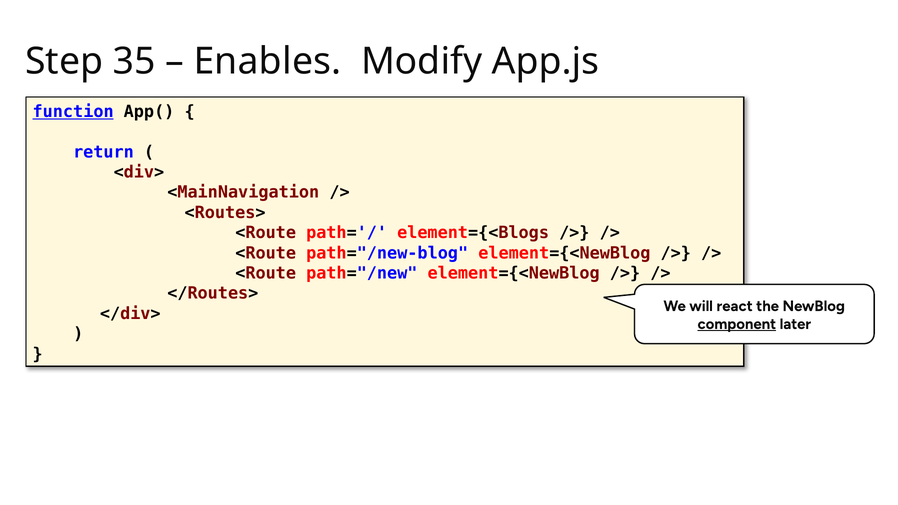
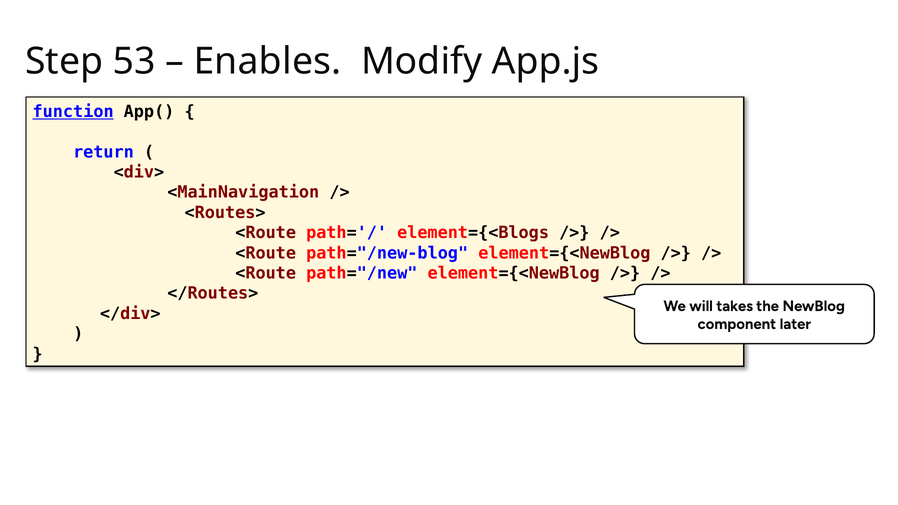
35: 35 -> 53 (134, 61)
react: react -> takes (735, 306)
component underline: present -> none (737, 324)
